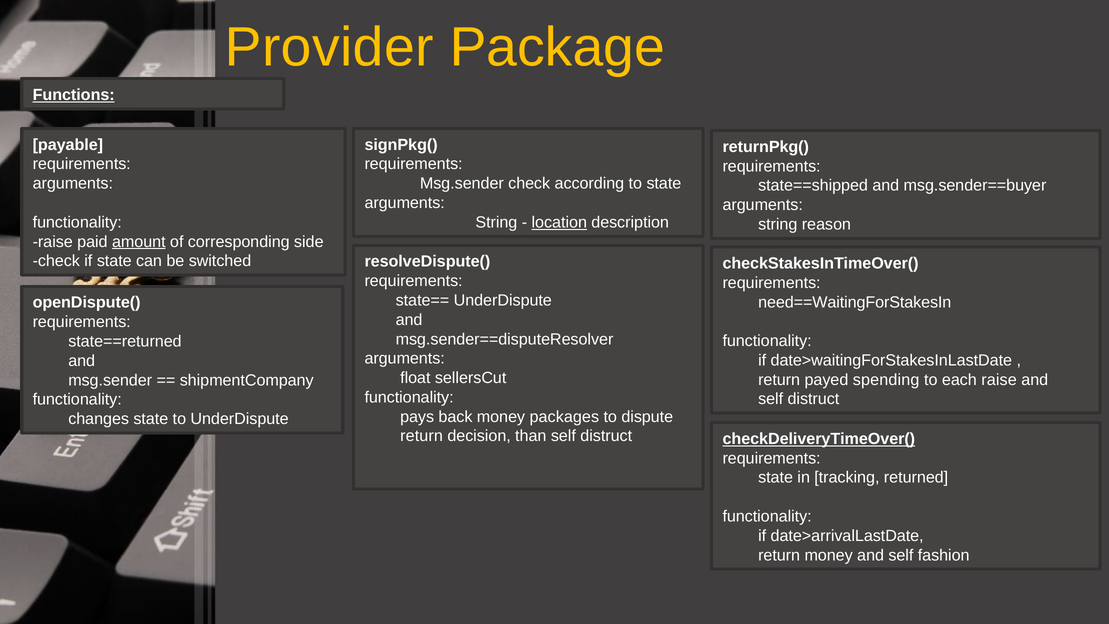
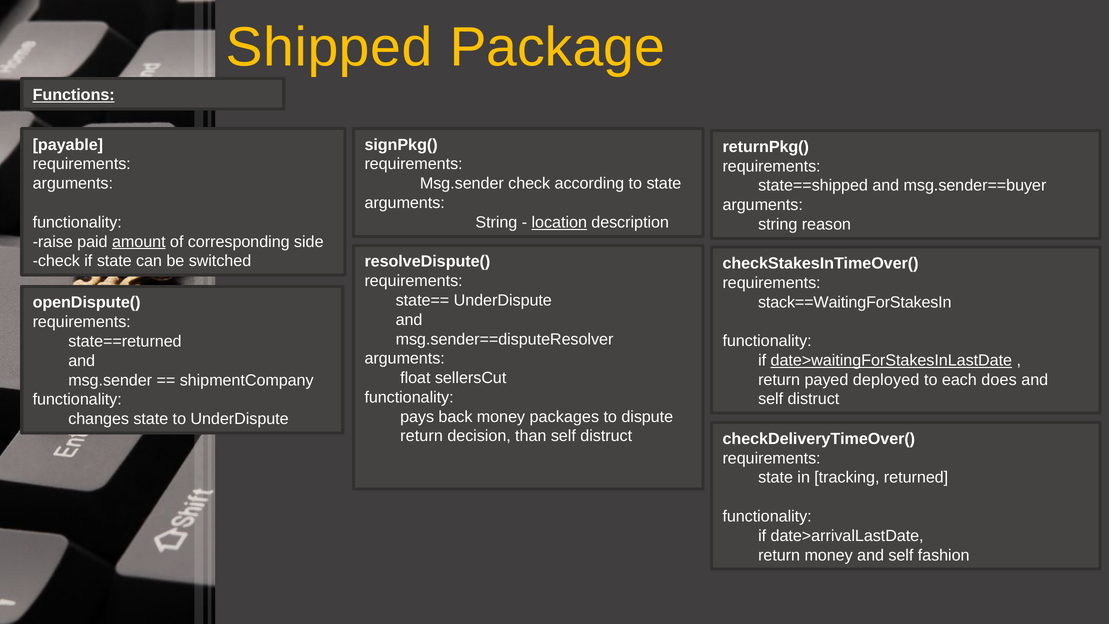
Provider: Provider -> Shipped (329, 47)
need==WaitingForStakesIn: need==WaitingForStakesIn -> stack==WaitingForStakesIn (855, 302)
date>waitingForStakesInLastDate underline: none -> present (891, 360)
spending: spending -> deployed (886, 380)
each raise: raise -> does (999, 380)
checkDeliveryTimeOver( underline: present -> none (819, 439)
